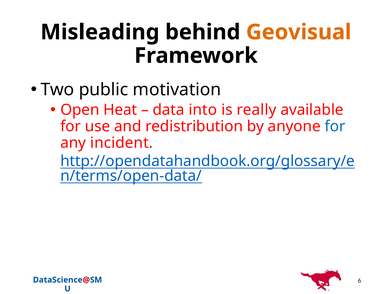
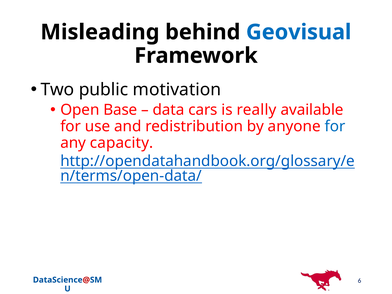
Geovisual colour: orange -> blue (299, 32)
Heat: Heat -> Base (120, 110)
into: into -> cars (203, 110)
incident: incident -> capacity (122, 143)
